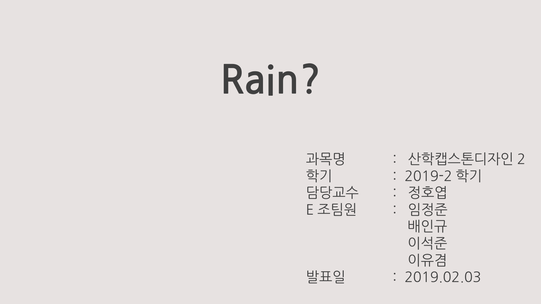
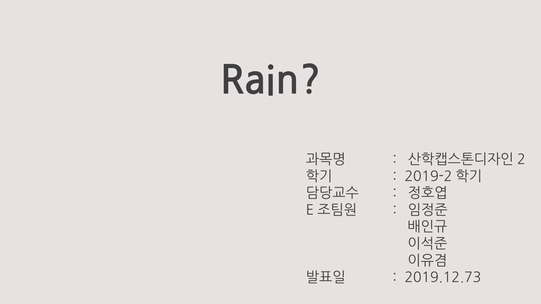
2019.02.03: 2019.02.03 -> 2019.12.73 (443, 278)
